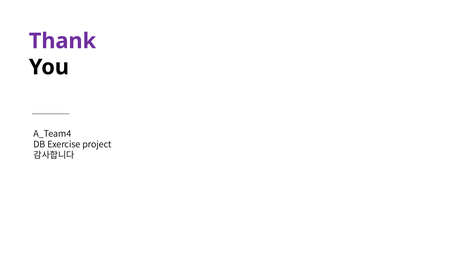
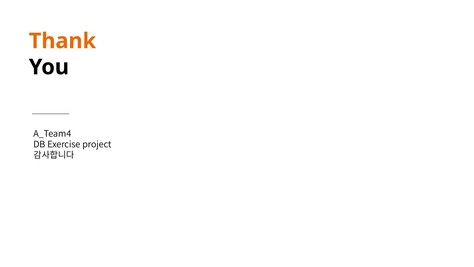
Thank colour: purple -> orange (62, 41)
